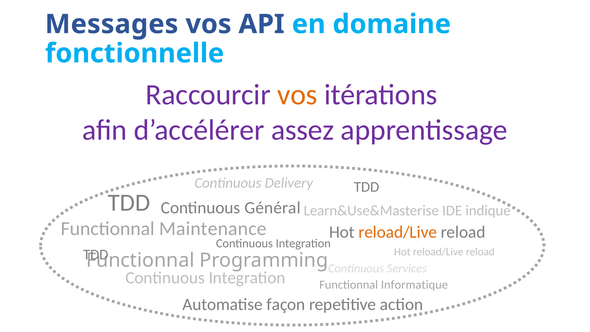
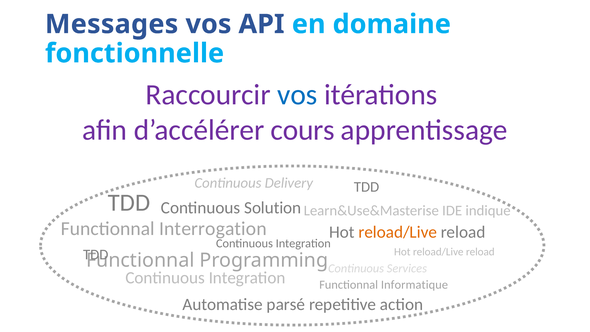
vos colour: orange -> blue (297, 95)
assez: assez -> cours (303, 130)
Général: Général -> Solution (273, 208)
Maintenance: Maintenance -> Interrogation (213, 228)
façon: façon -> parsé (286, 304)
